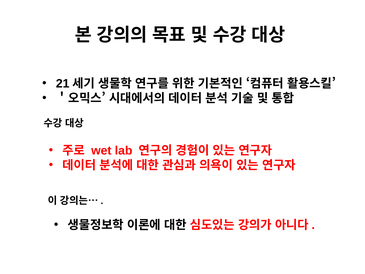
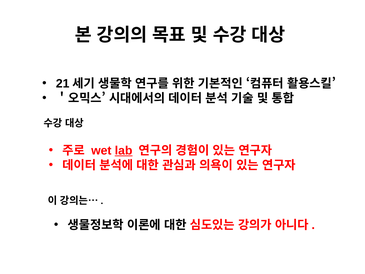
lab underline: none -> present (124, 150)
